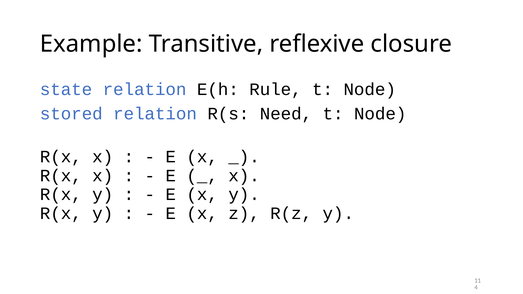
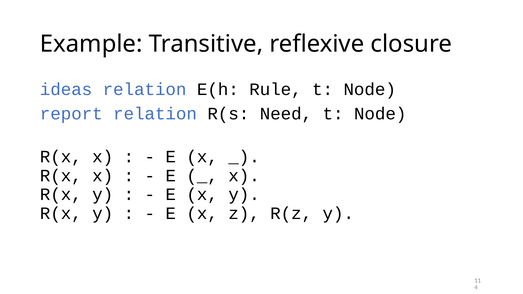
state: state -> ideas (66, 90)
stored: stored -> report (71, 114)
